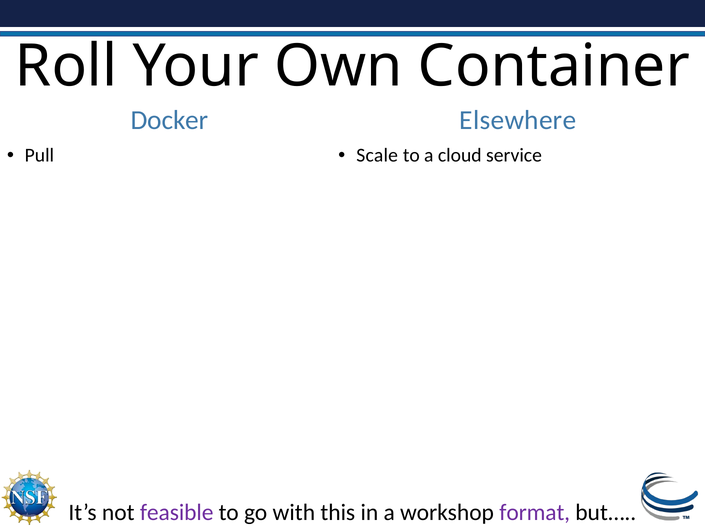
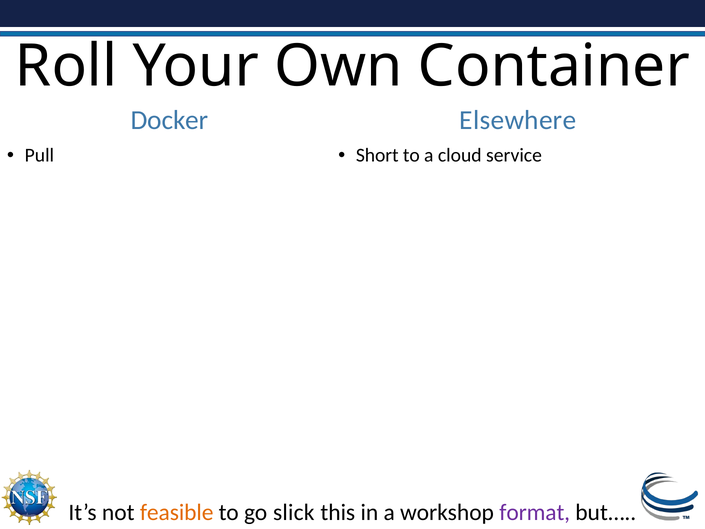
Scale: Scale -> Short (377, 155)
feasible colour: purple -> orange (177, 512)
with: with -> slick (294, 512)
